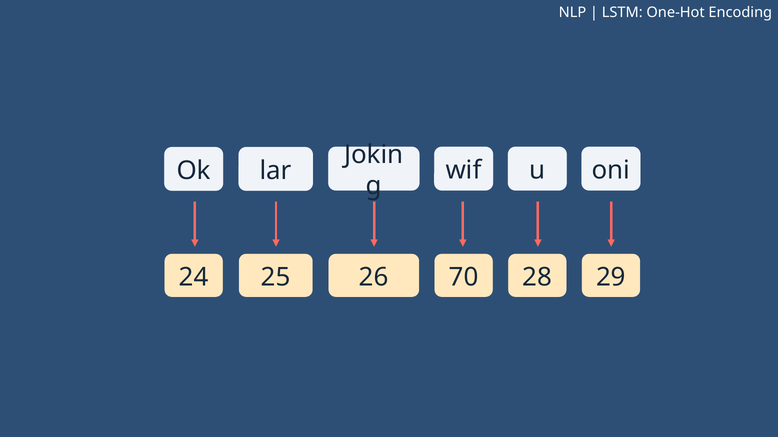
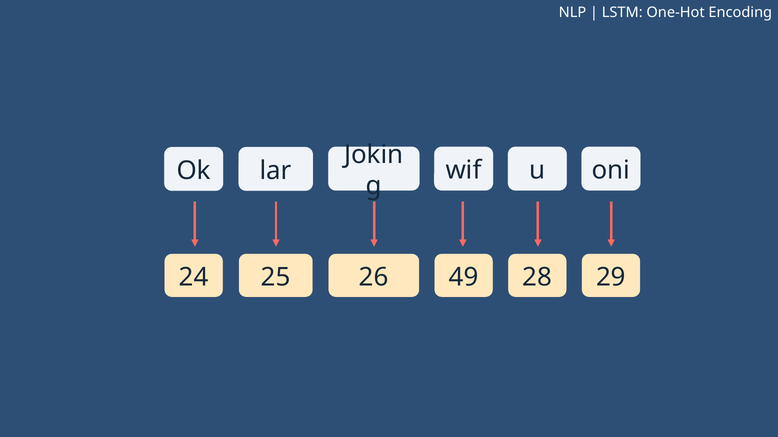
70: 70 -> 49 (464, 278)
